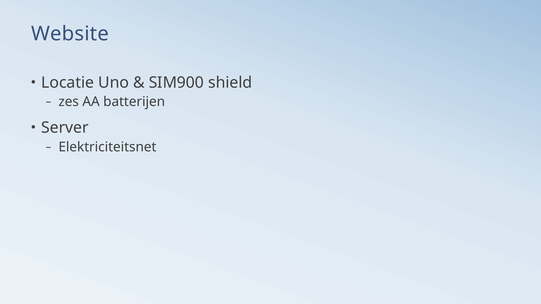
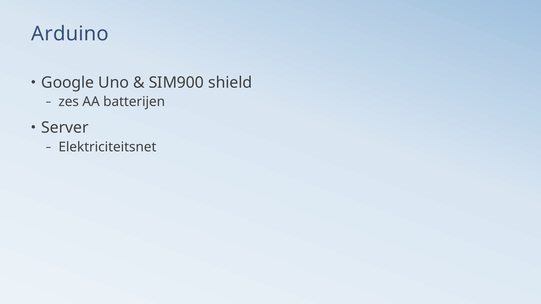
Website: Website -> Arduino (70, 34)
Locatie: Locatie -> Google (68, 83)
